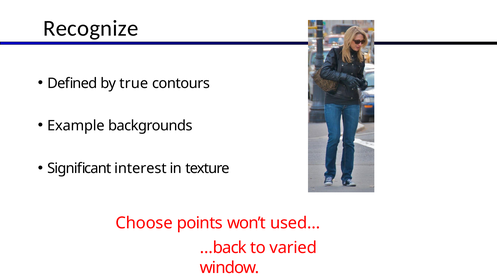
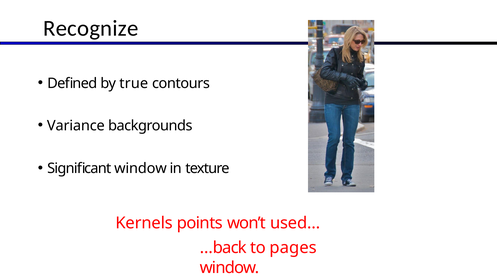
Example: Example -> Variance (76, 126)
Significant interest: interest -> window (140, 169)
Choose: Choose -> Kernels (144, 223)
varied: varied -> pages (293, 248)
